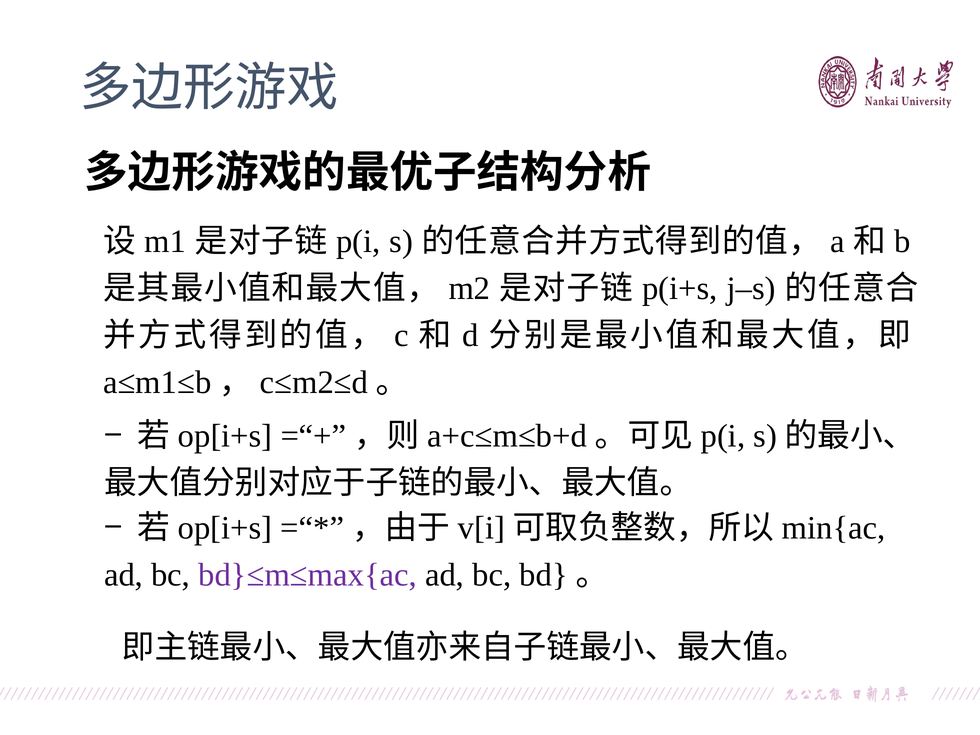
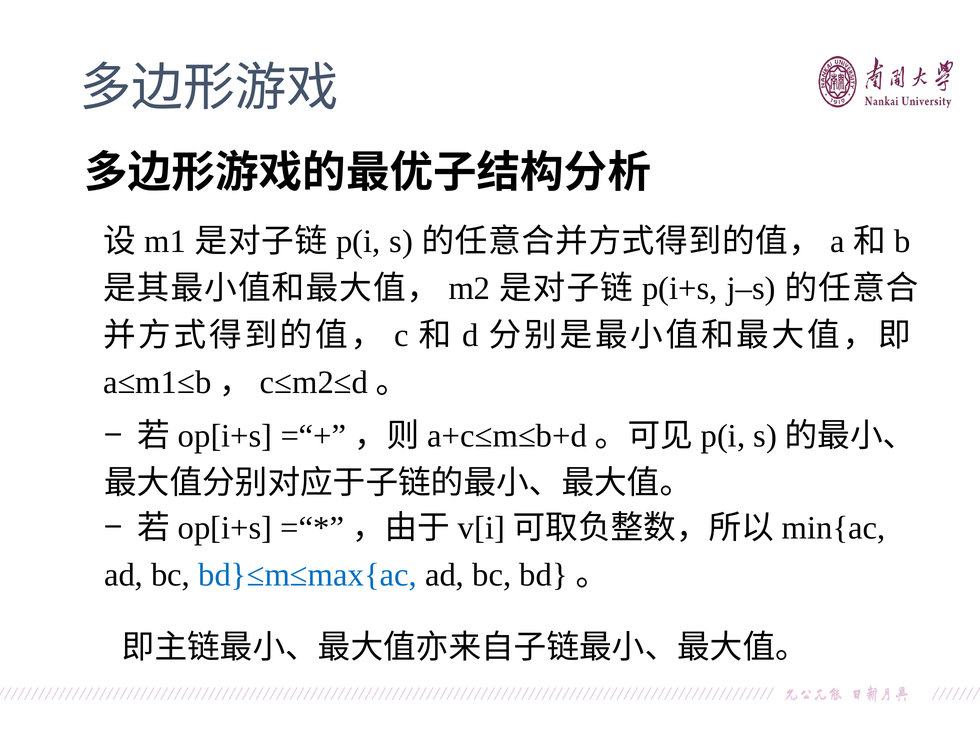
bd}≤m≤max{ac colour: purple -> blue (308, 575)
